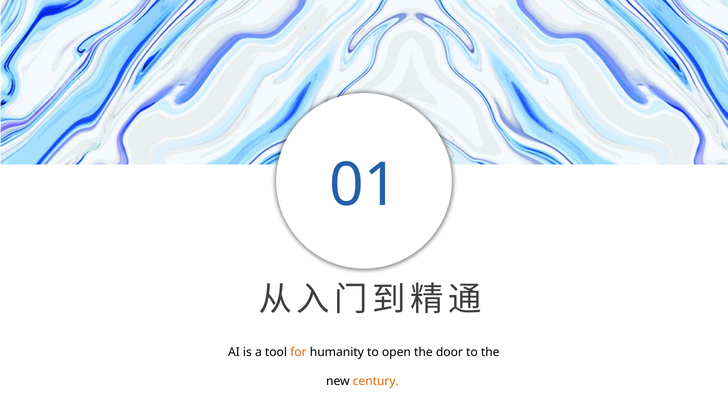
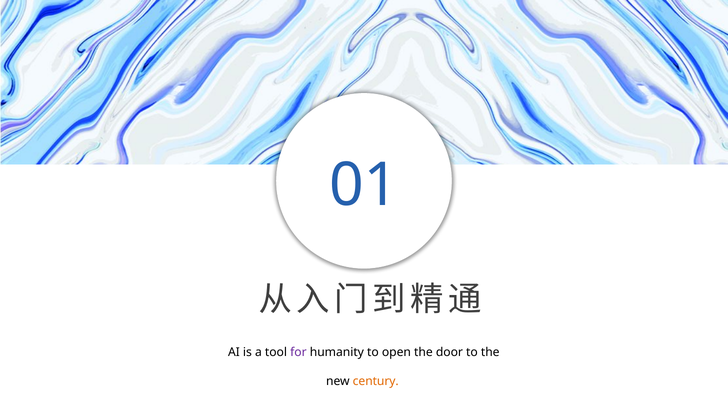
for colour: orange -> purple (298, 353)
